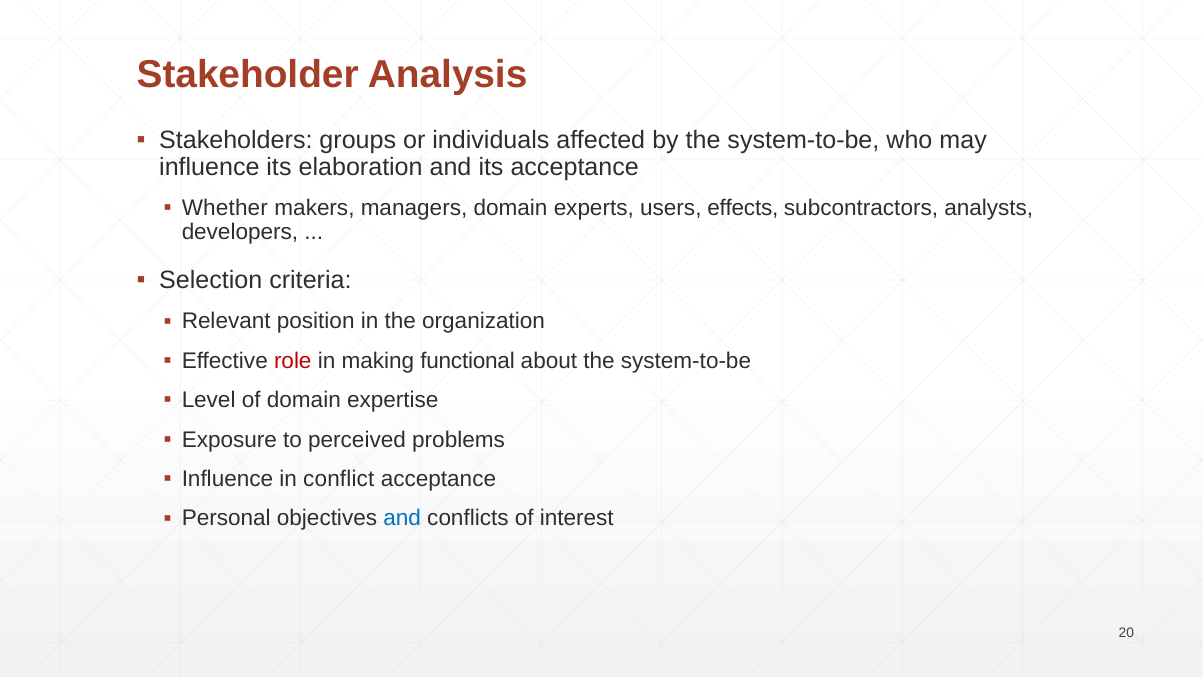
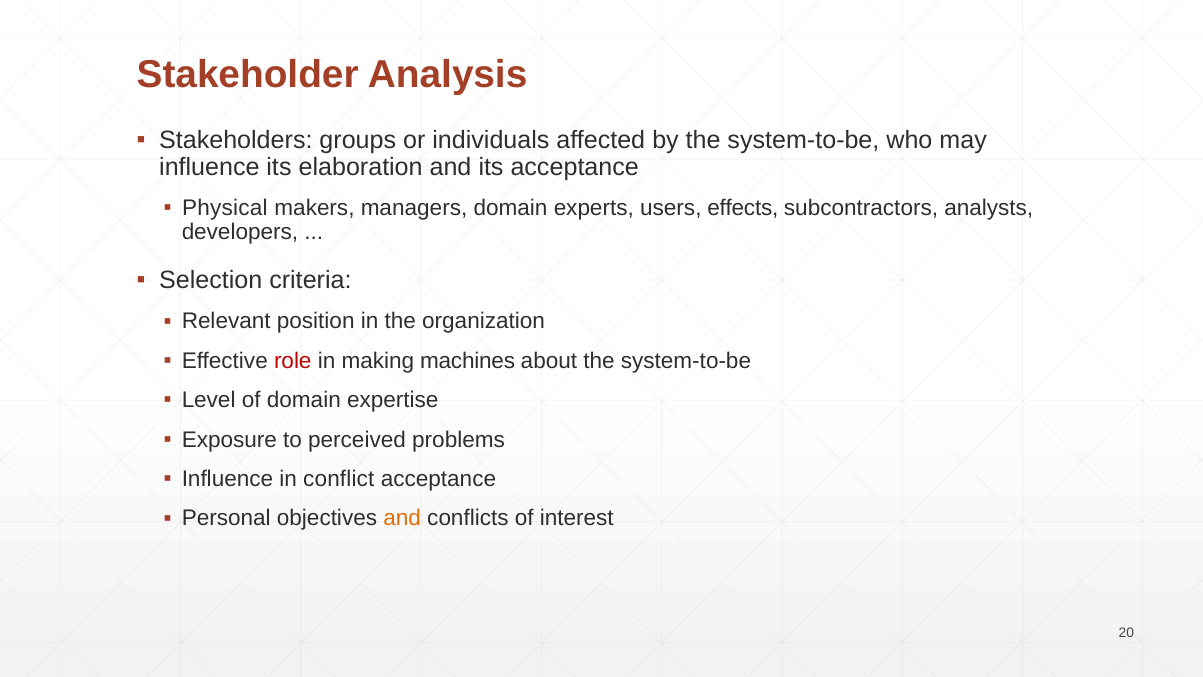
Whether: Whether -> Physical (225, 208)
functional: functional -> machines (468, 361)
and colour: blue -> orange (402, 518)
